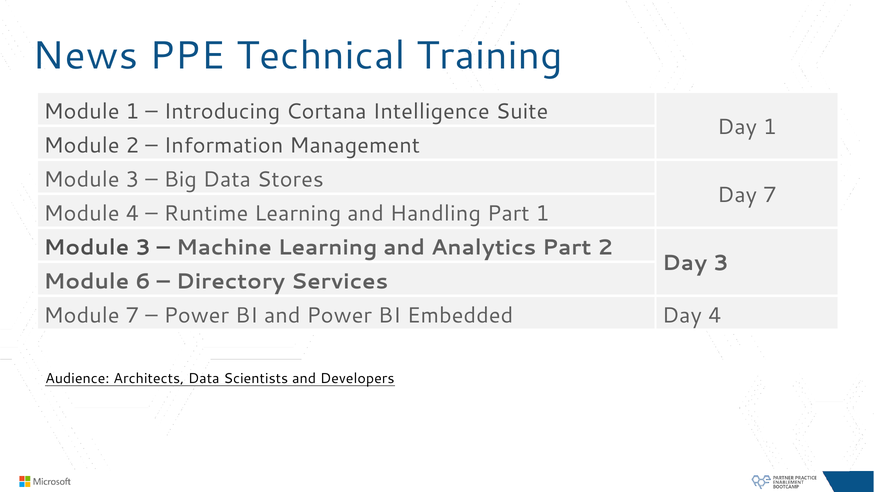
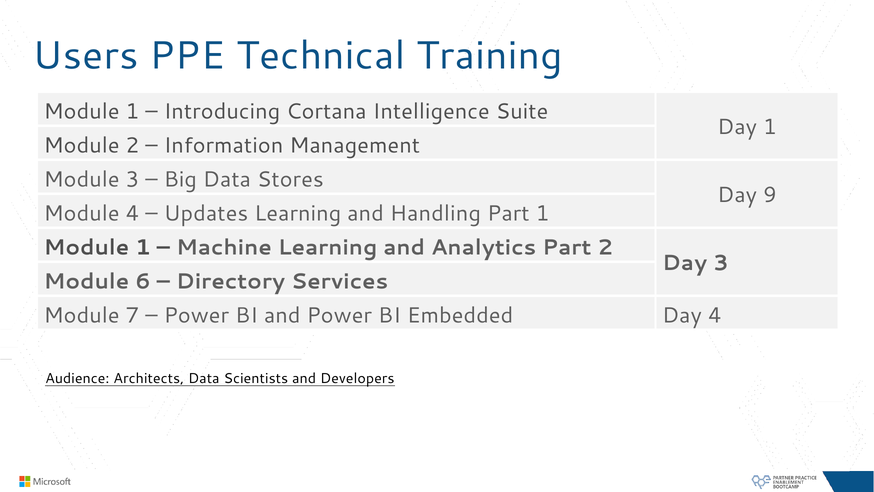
News: News -> Users (85, 56)
Day 7: 7 -> 9 (770, 195)
Runtime: Runtime -> Updates (206, 213)
3: 3 -> 1 (143, 247)
